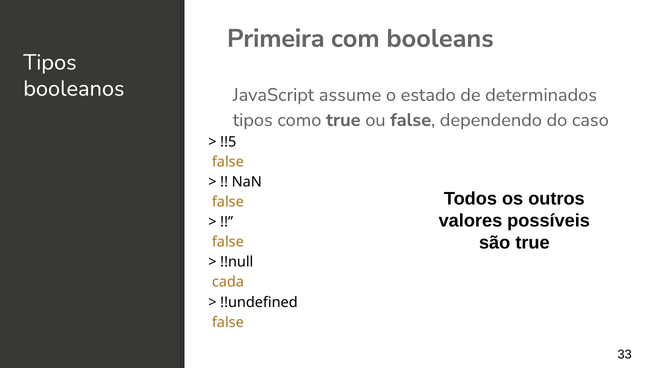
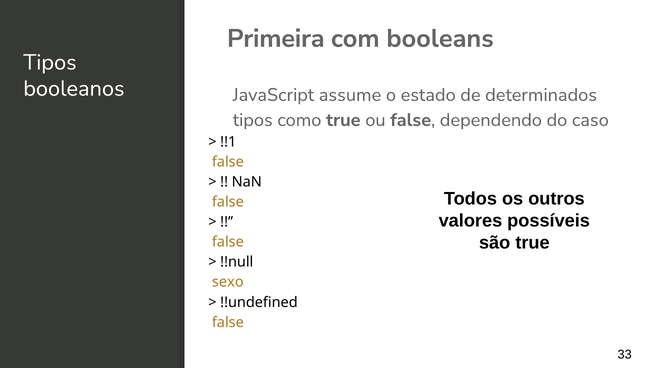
!!5: !!5 -> !!1 (228, 142)
cada: cada -> sexo (228, 282)
